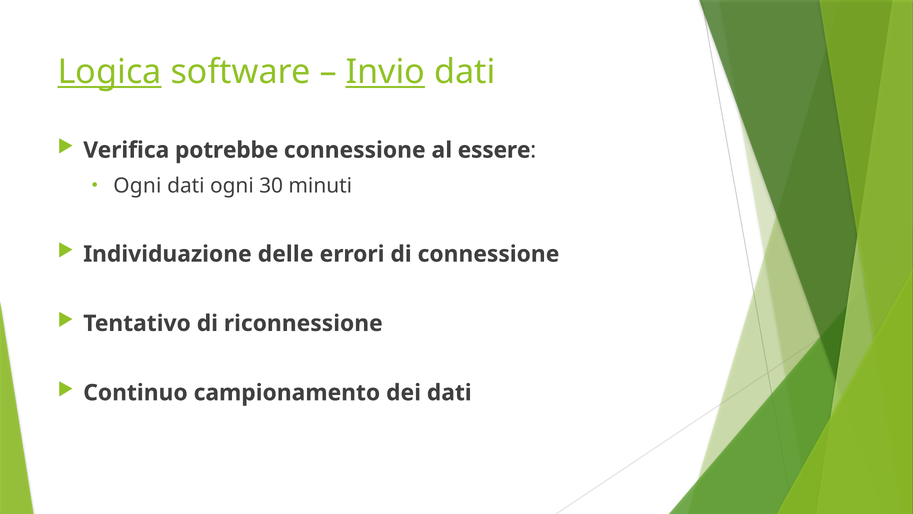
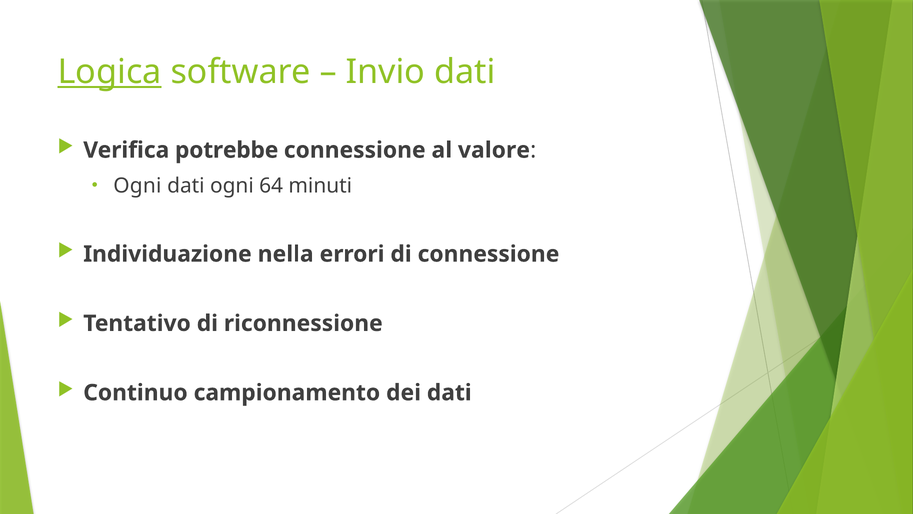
Invio underline: present -> none (385, 72)
essere: essere -> valore (494, 150)
30: 30 -> 64 (271, 186)
delle: delle -> nella (286, 254)
